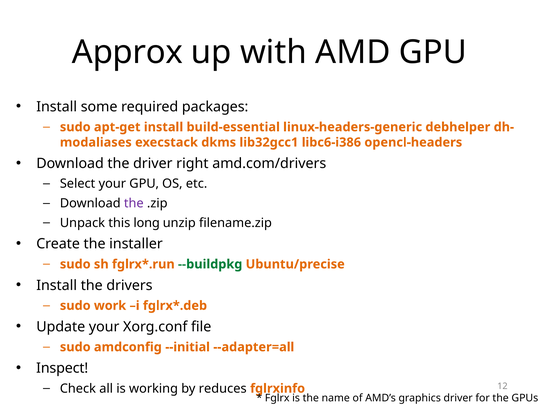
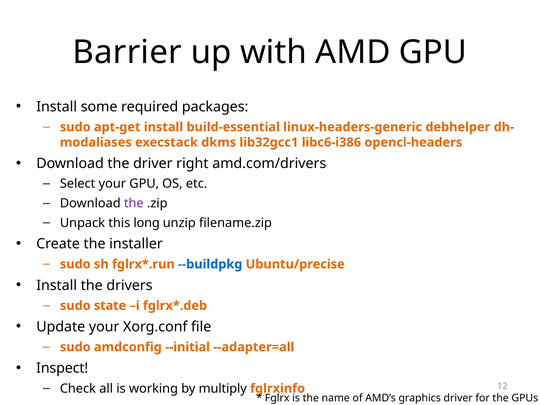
Approx: Approx -> Barrier (127, 52)
--buildpkg colour: green -> blue (210, 264)
work: work -> state (110, 306)
reduces: reduces -> multiply (223, 388)
